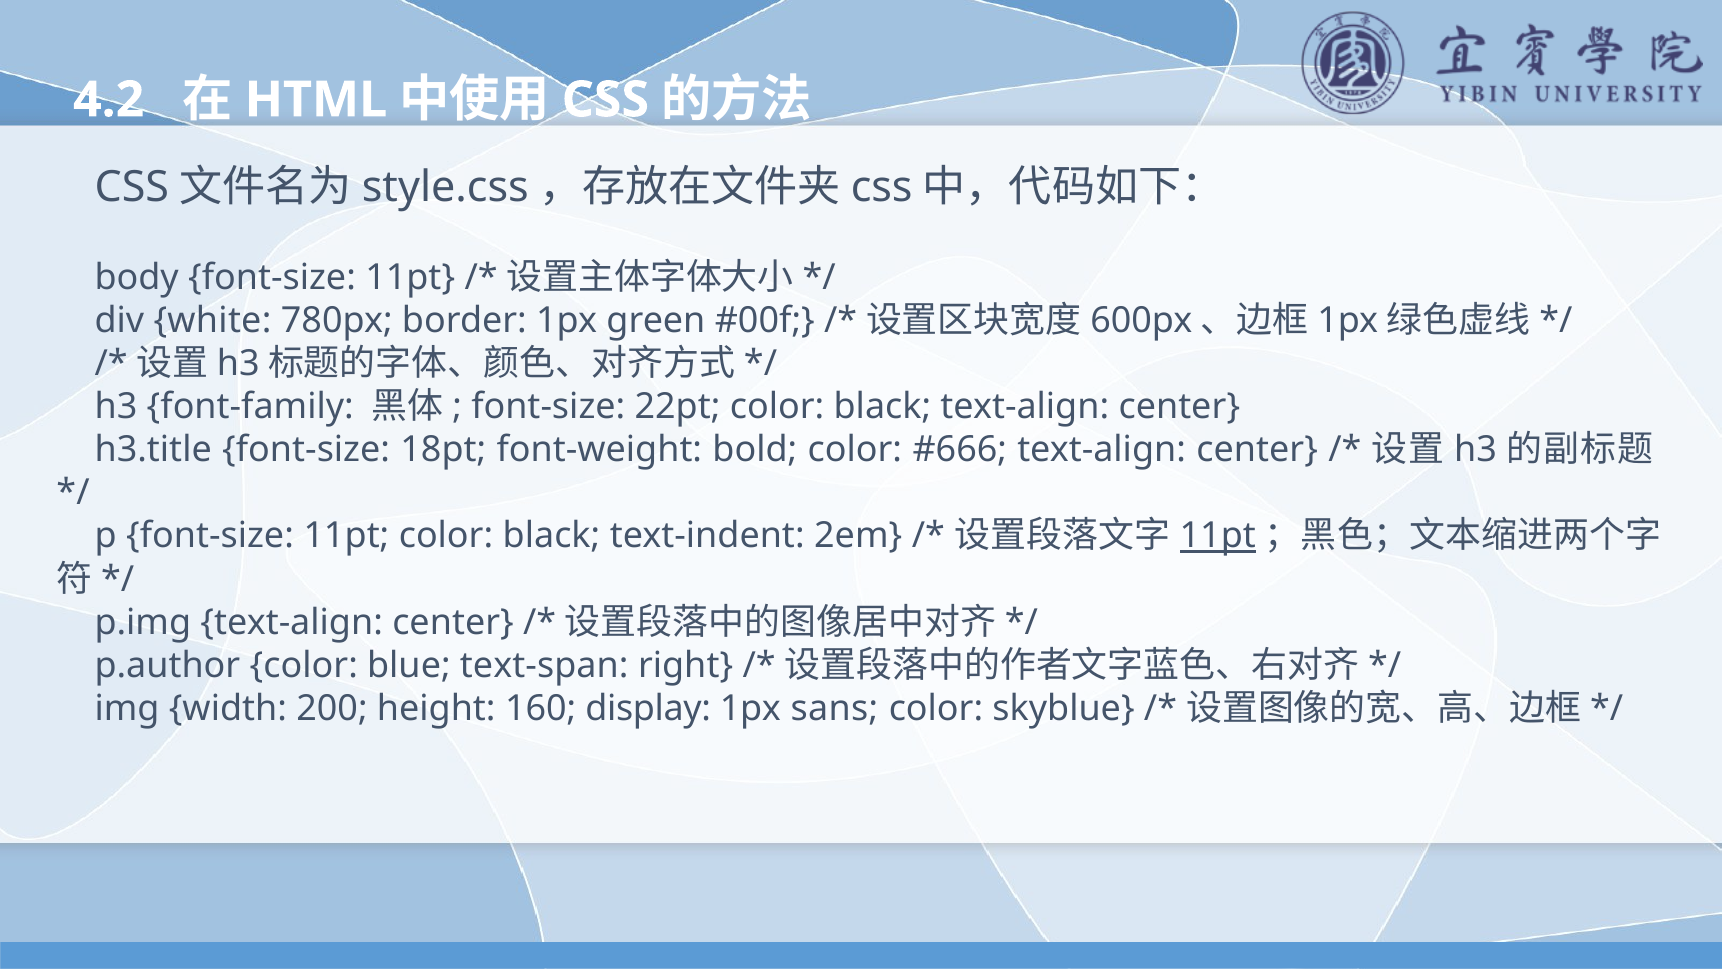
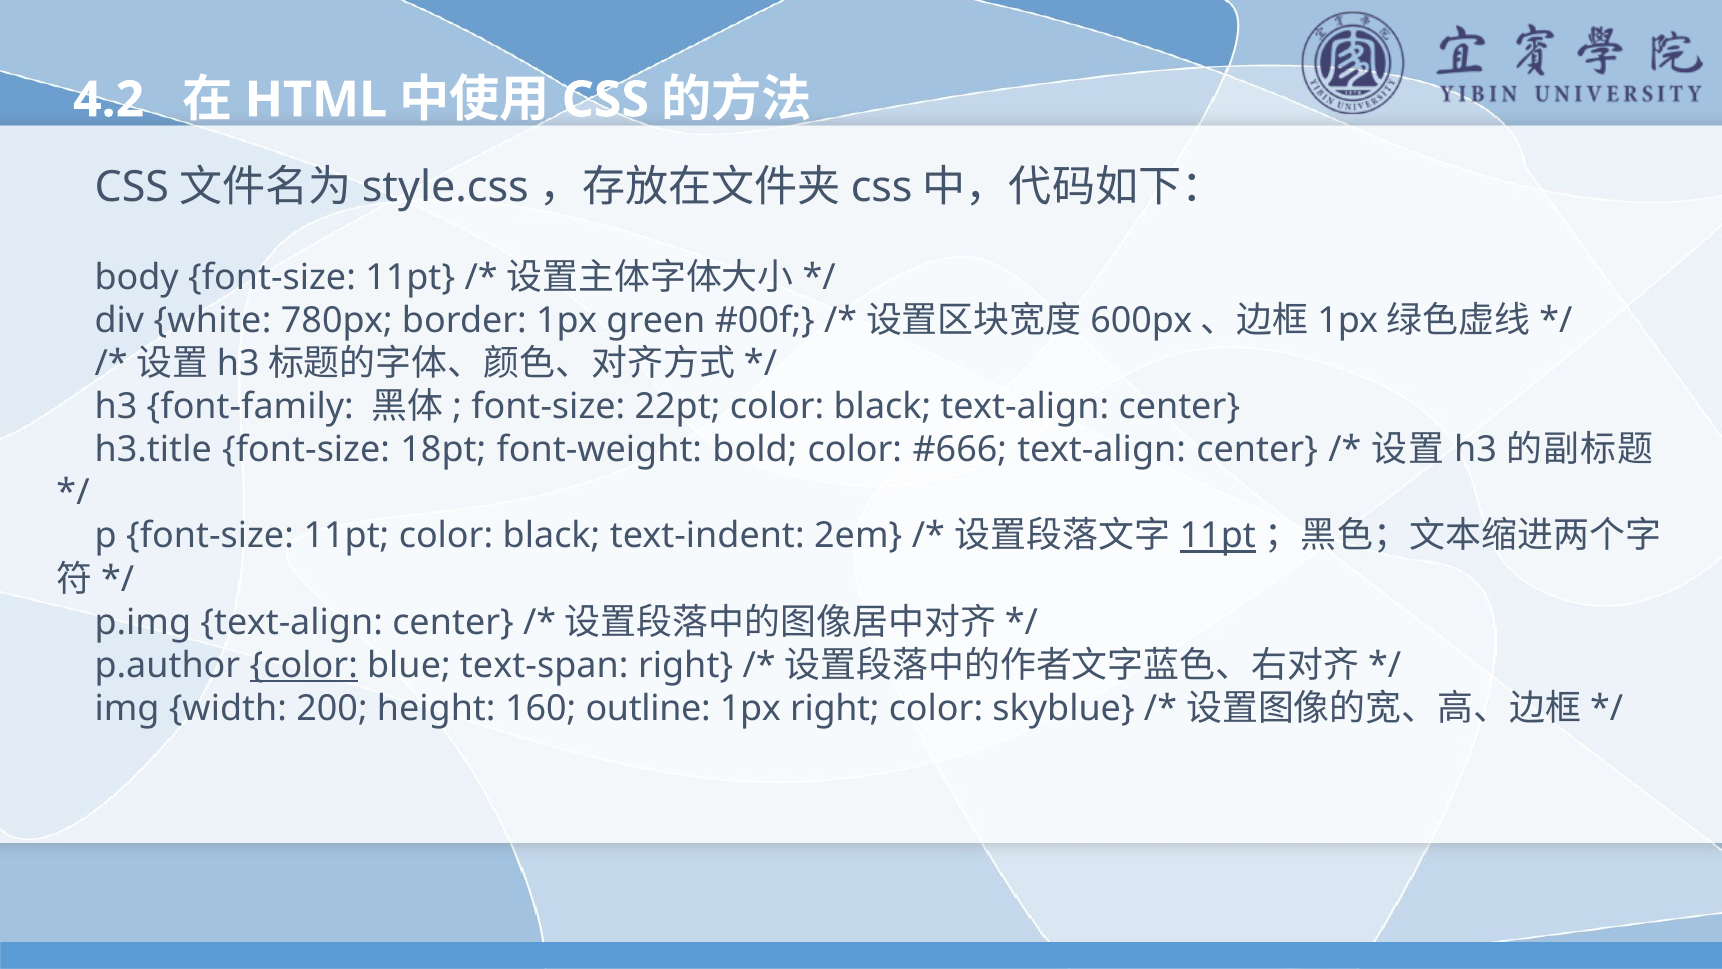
color underline: none -> present (304, 665)
display: display -> outline (648, 708)
1px sans: sans -> right (835, 708)
